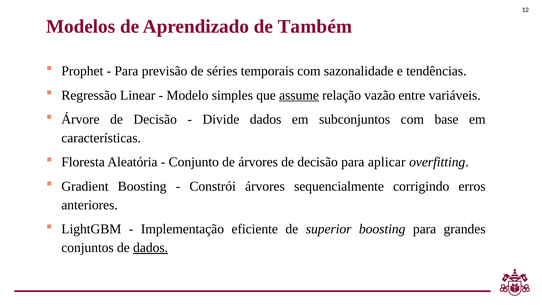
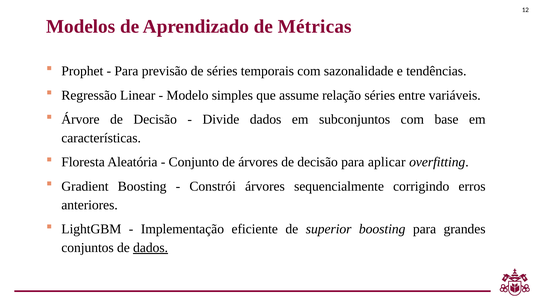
Também: Também -> Métricas (315, 27)
assume underline: present -> none (299, 95)
relação vazão: vazão -> séries (380, 95)
